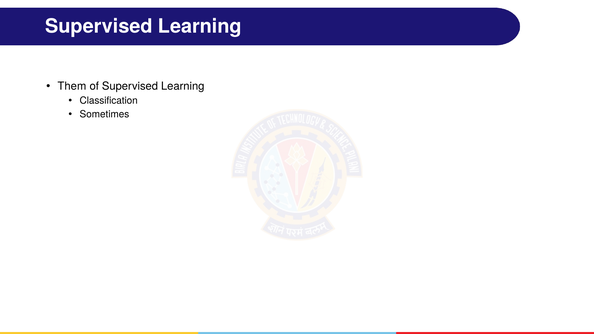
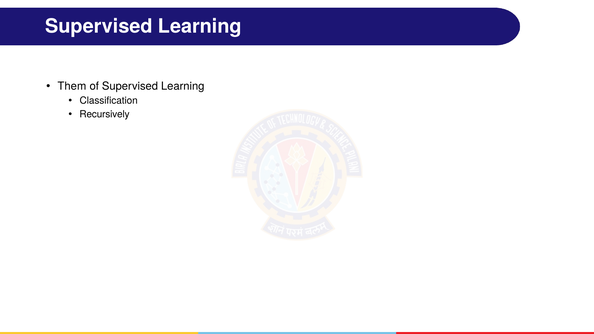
Sometimes: Sometimes -> Recursively (105, 114)
